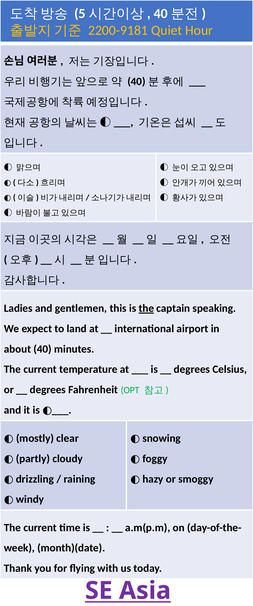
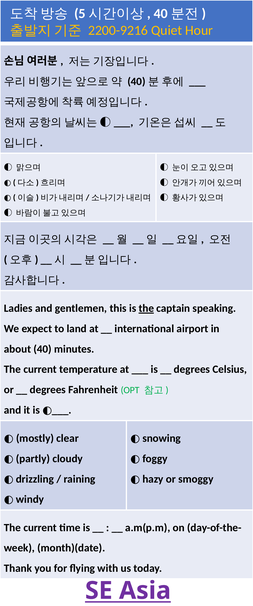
2200-9181: 2200-9181 -> 2200-9216 (118, 30)
